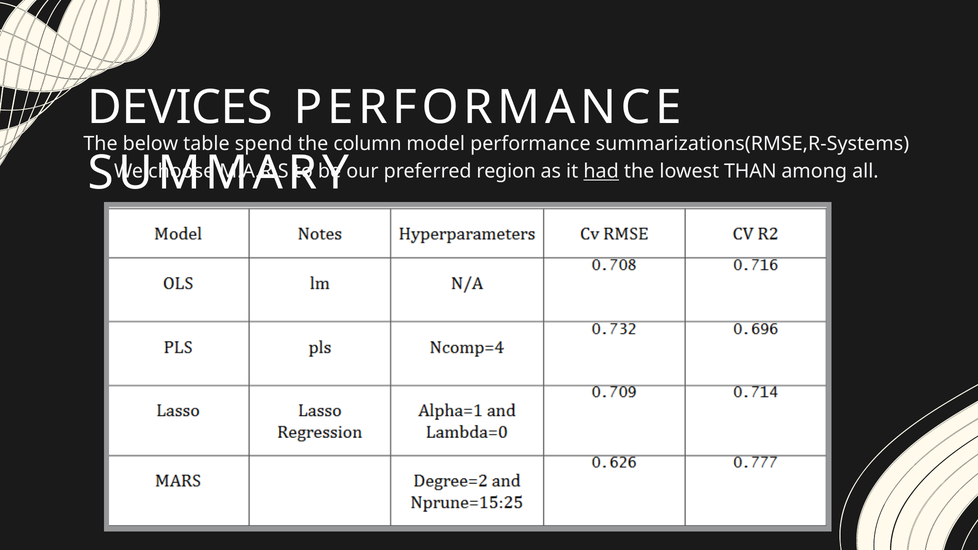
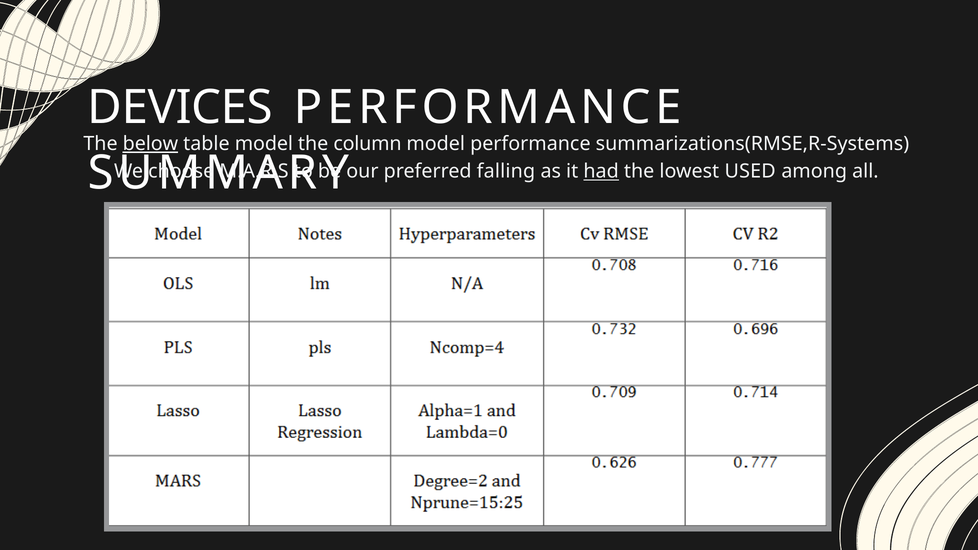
below underline: none -> present (150, 144)
table spend: spend -> model (264, 144)
region: region -> falling (506, 171)
THAN: THAN -> USED (750, 171)
